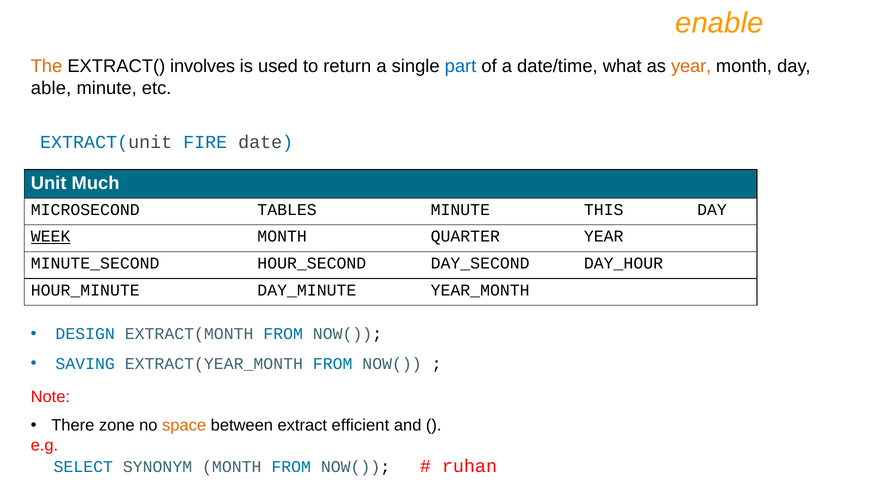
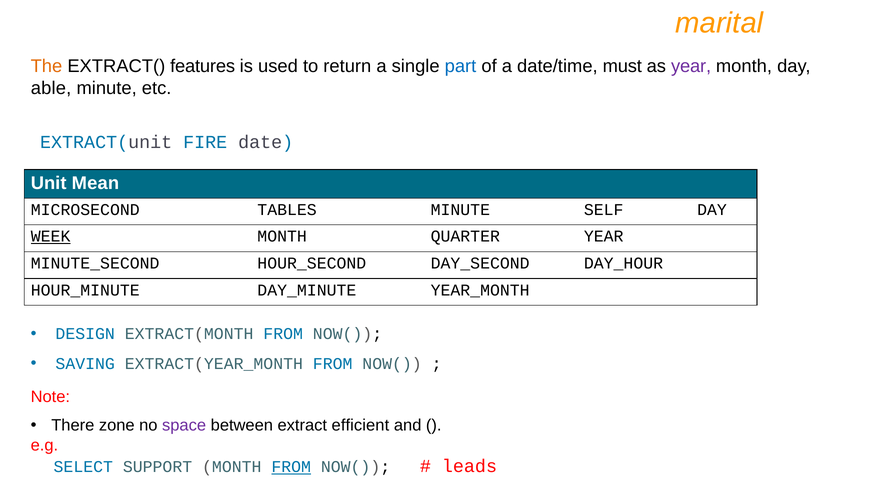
enable: enable -> marital (719, 23)
involves: involves -> features (203, 66)
what: what -> must (622, 66)
year colour: orange -> purple (691, 66)
Much: Much -> Mean (95, 183)
THIS: THIS -> SELF (604, 210)
space colour: orange -> purple (184, 426)
SYNONYM: SYNONYM -> SUPPORT (158, 467)
FROM underline: none -> present (291, 467)
ruhan: ruhan -> leads (469, 466)
